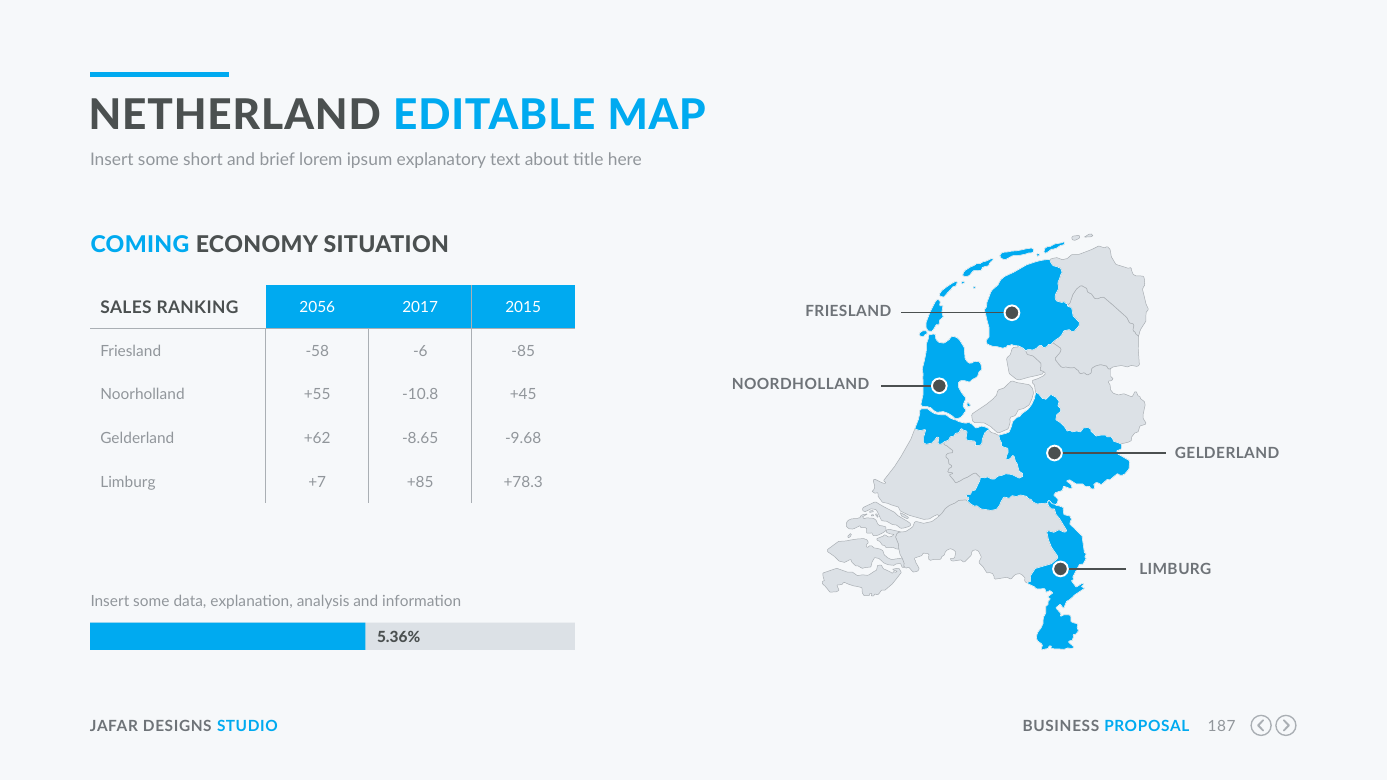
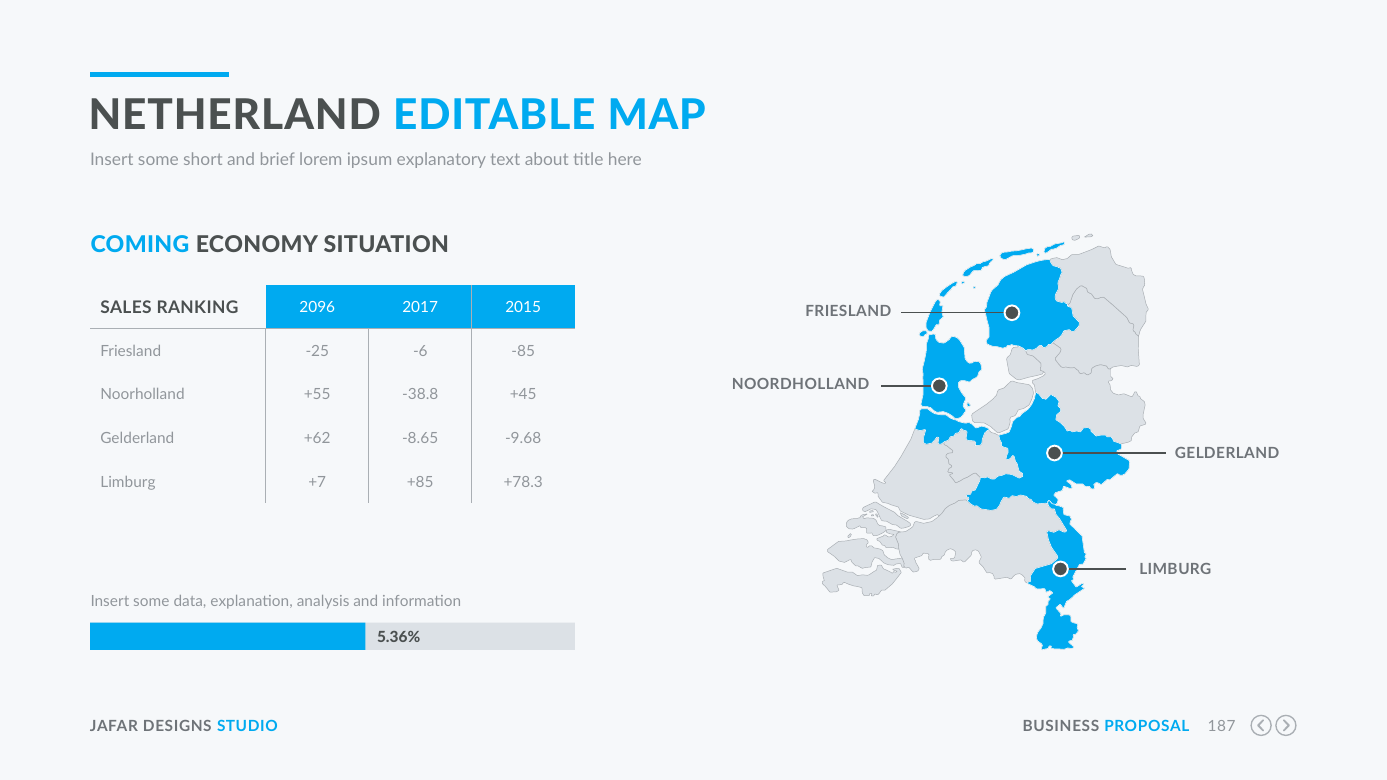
2056: 2056 -> 2096 (317, 308)
-58: -58 -> -25 (317, 351)
-10.8: -10.8 -> -38.8 (420, 395)
